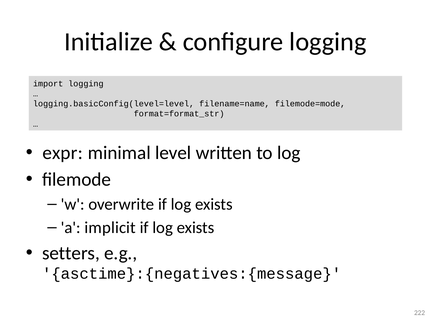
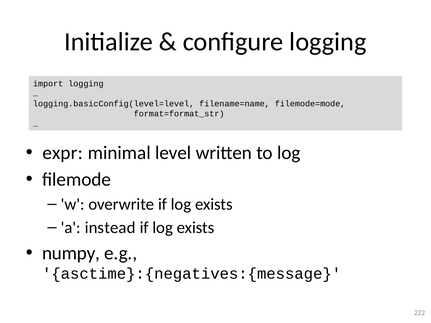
implicit: implicit -> instead (110, 228)
setters: setters -> numpy (71, 253)
